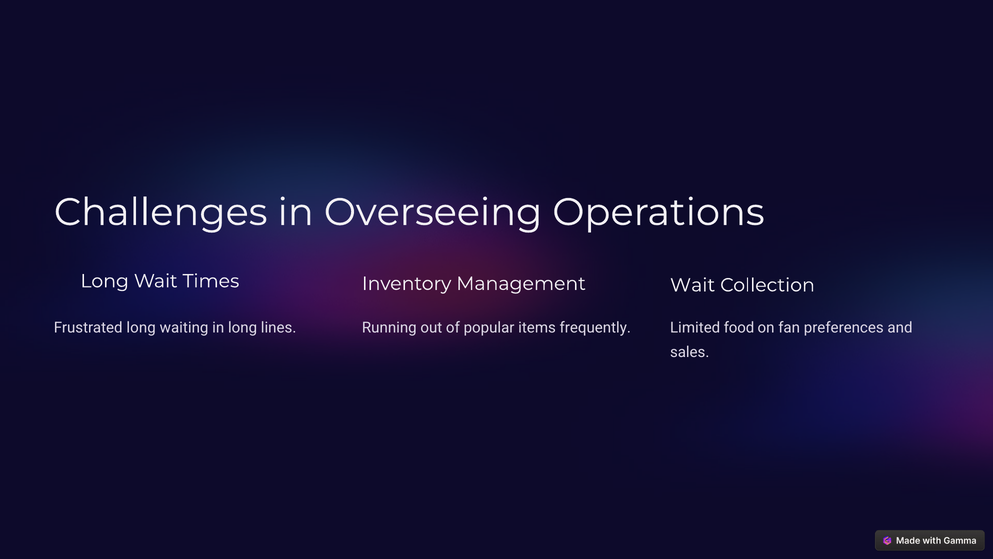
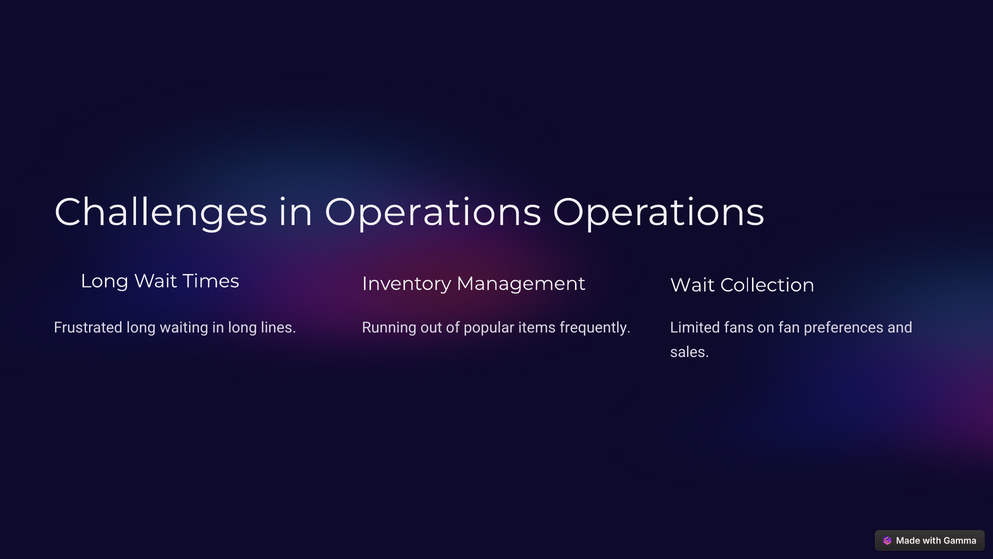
in Overseeing: Overseeing -> Operations (433, 212)
food: food -> fans (739, 327)
